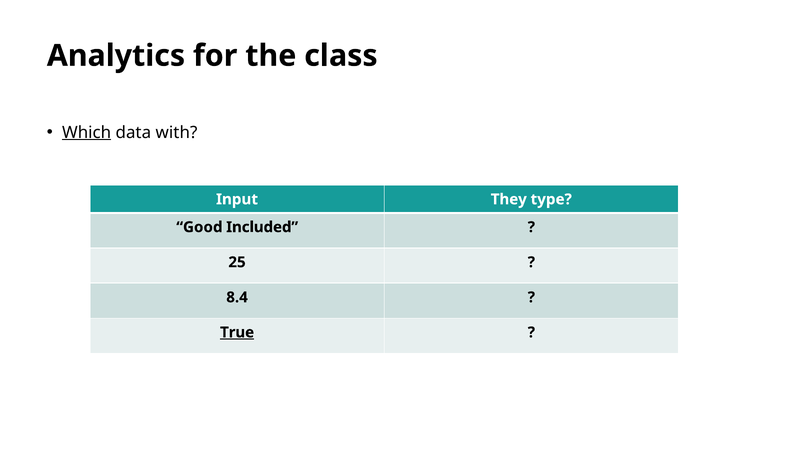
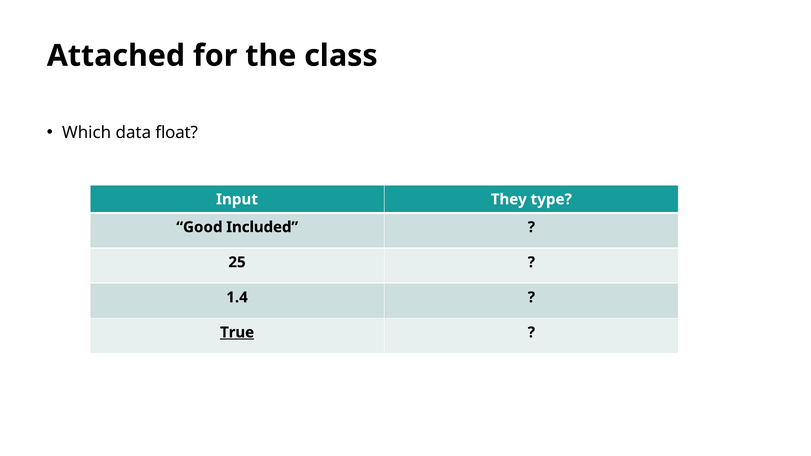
Analytics: Analytics -> Attached (116, 56)
Which underline: present -> none (87, 133)
with: with -> float (177, 133)
8.4: 8.4 -> 1.4 (237, 297)
